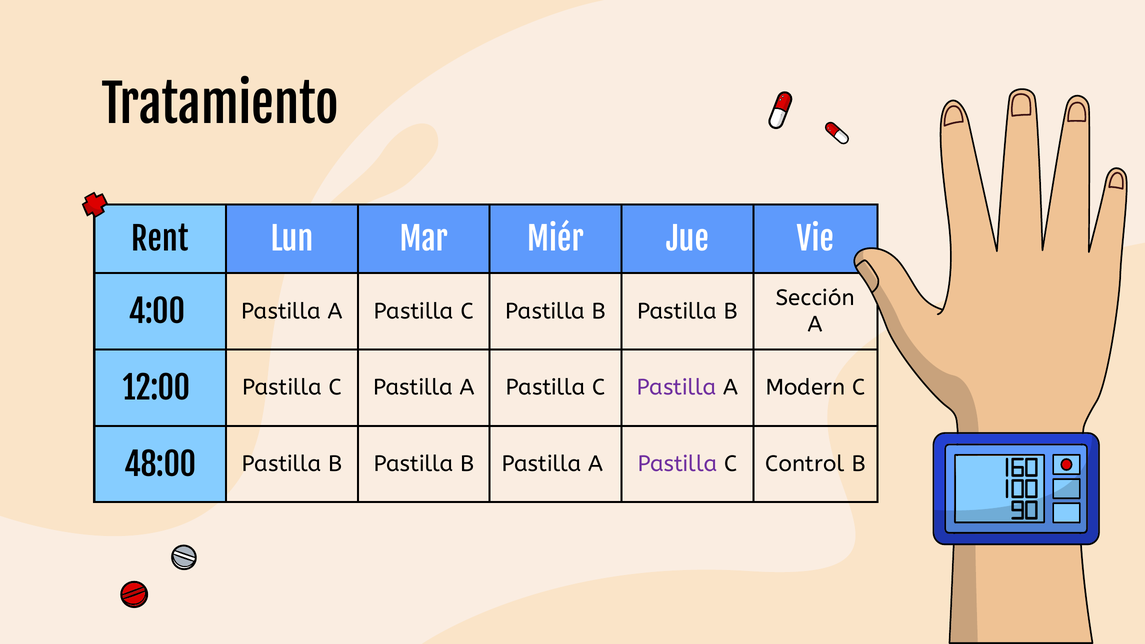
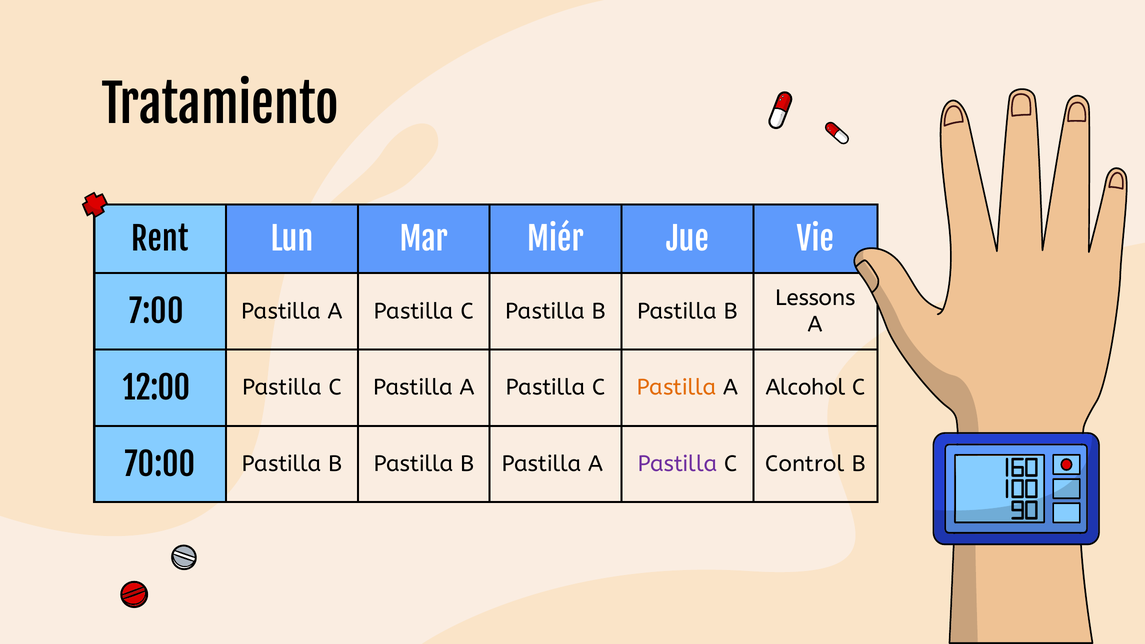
Sección: Sección -> Lessons (815, 298)
4:00: 4:00 -> 7:00 (157, 313)
Pastilla colour: purple -> orange (677, 388)
Modern: Modern -> Alcohol (805, 388)
48:00: 48:00 -> 70:00 (160, 466)
